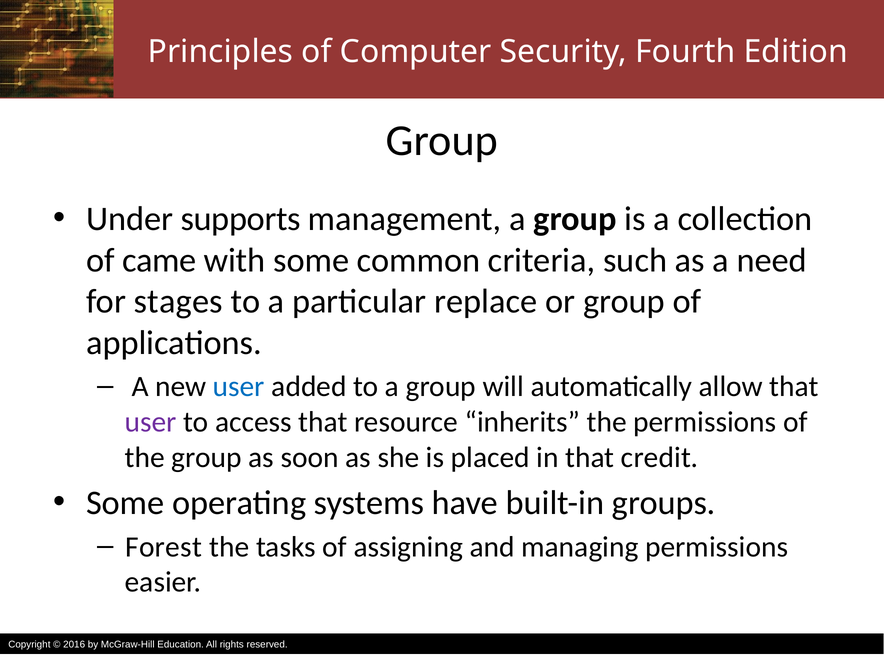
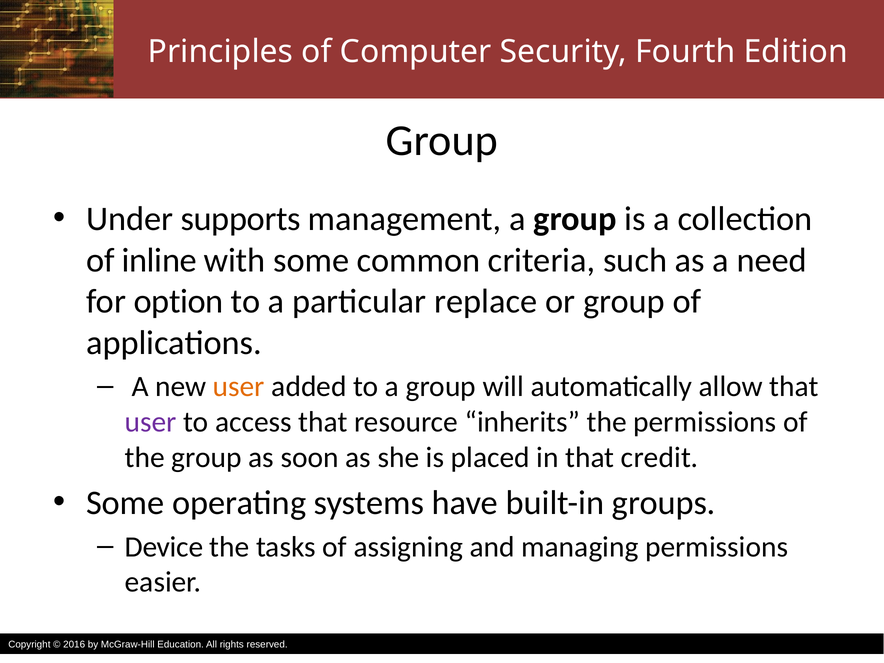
came: came -> inline (159, 260)
stages: stages -> option (179, 302)
user colour: blue -> orange (239, 387)
Forest: Forest -> Device (164, 547)
